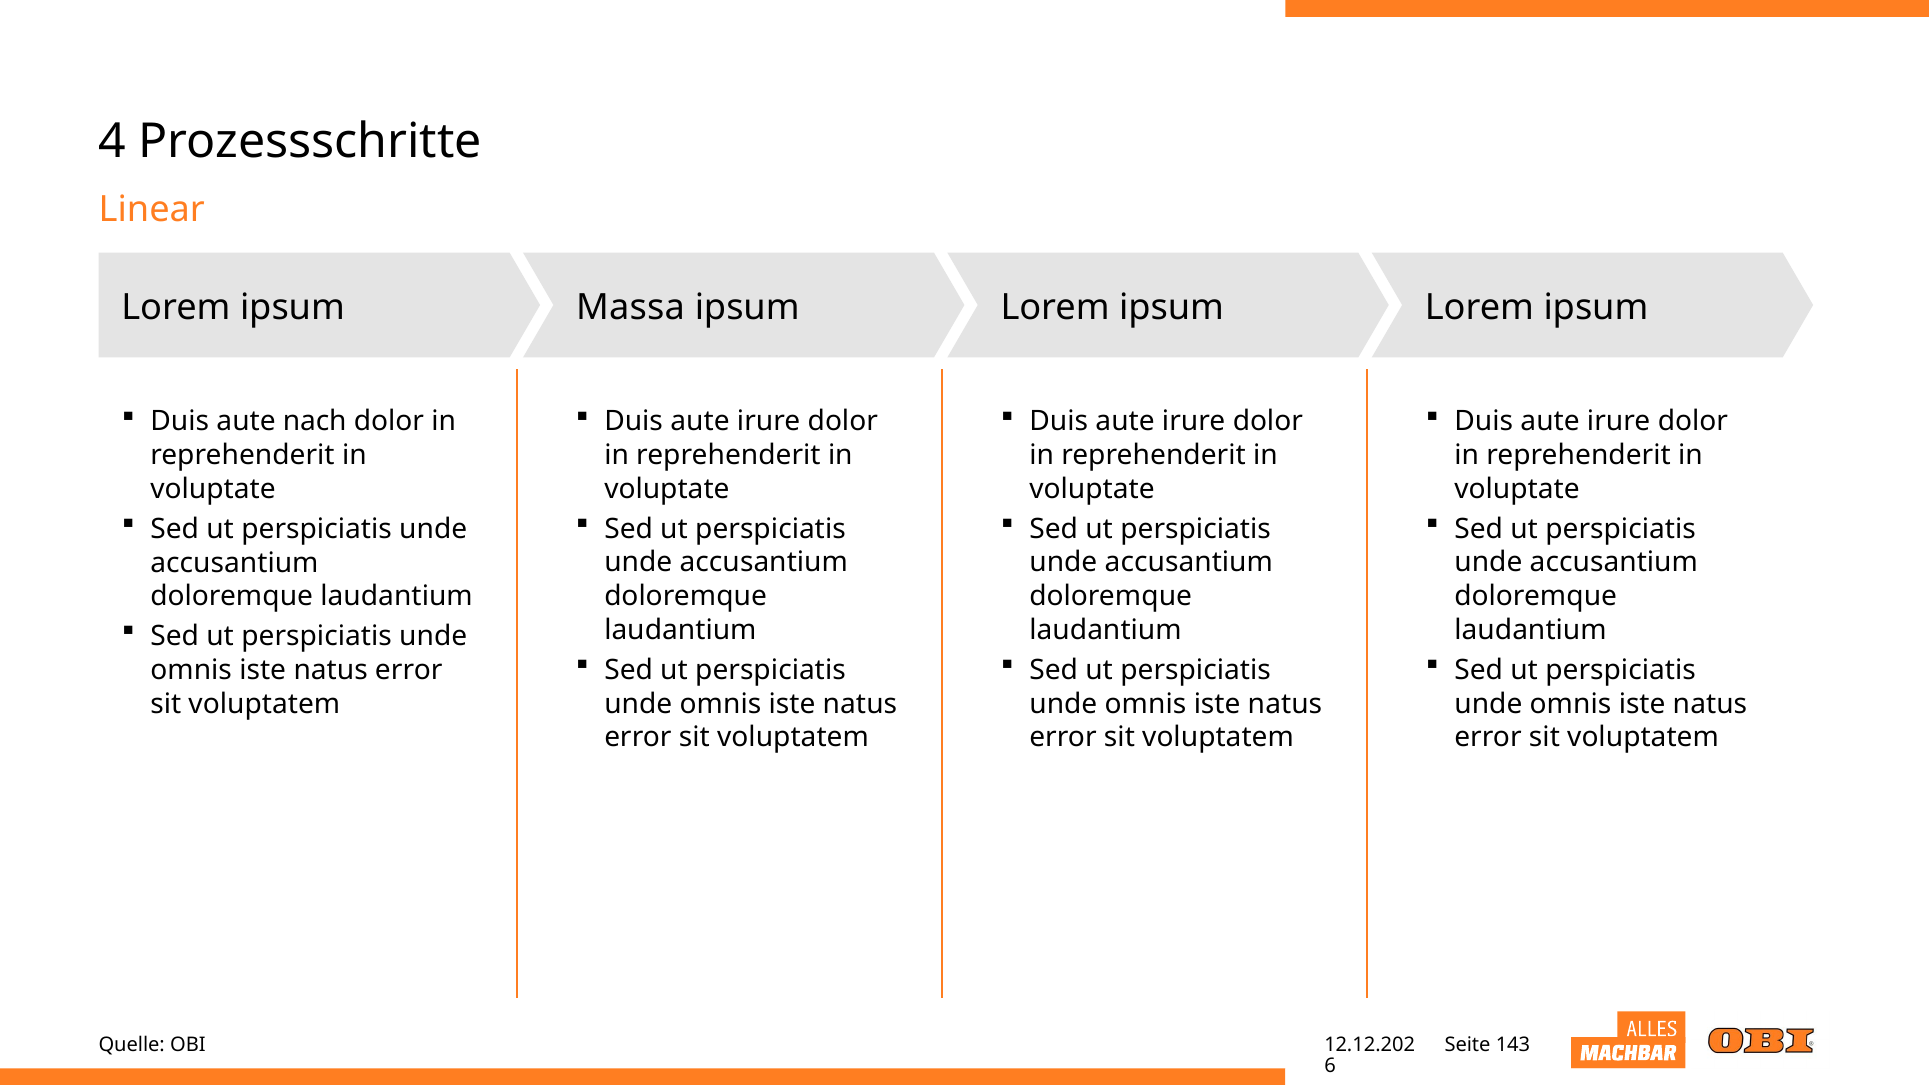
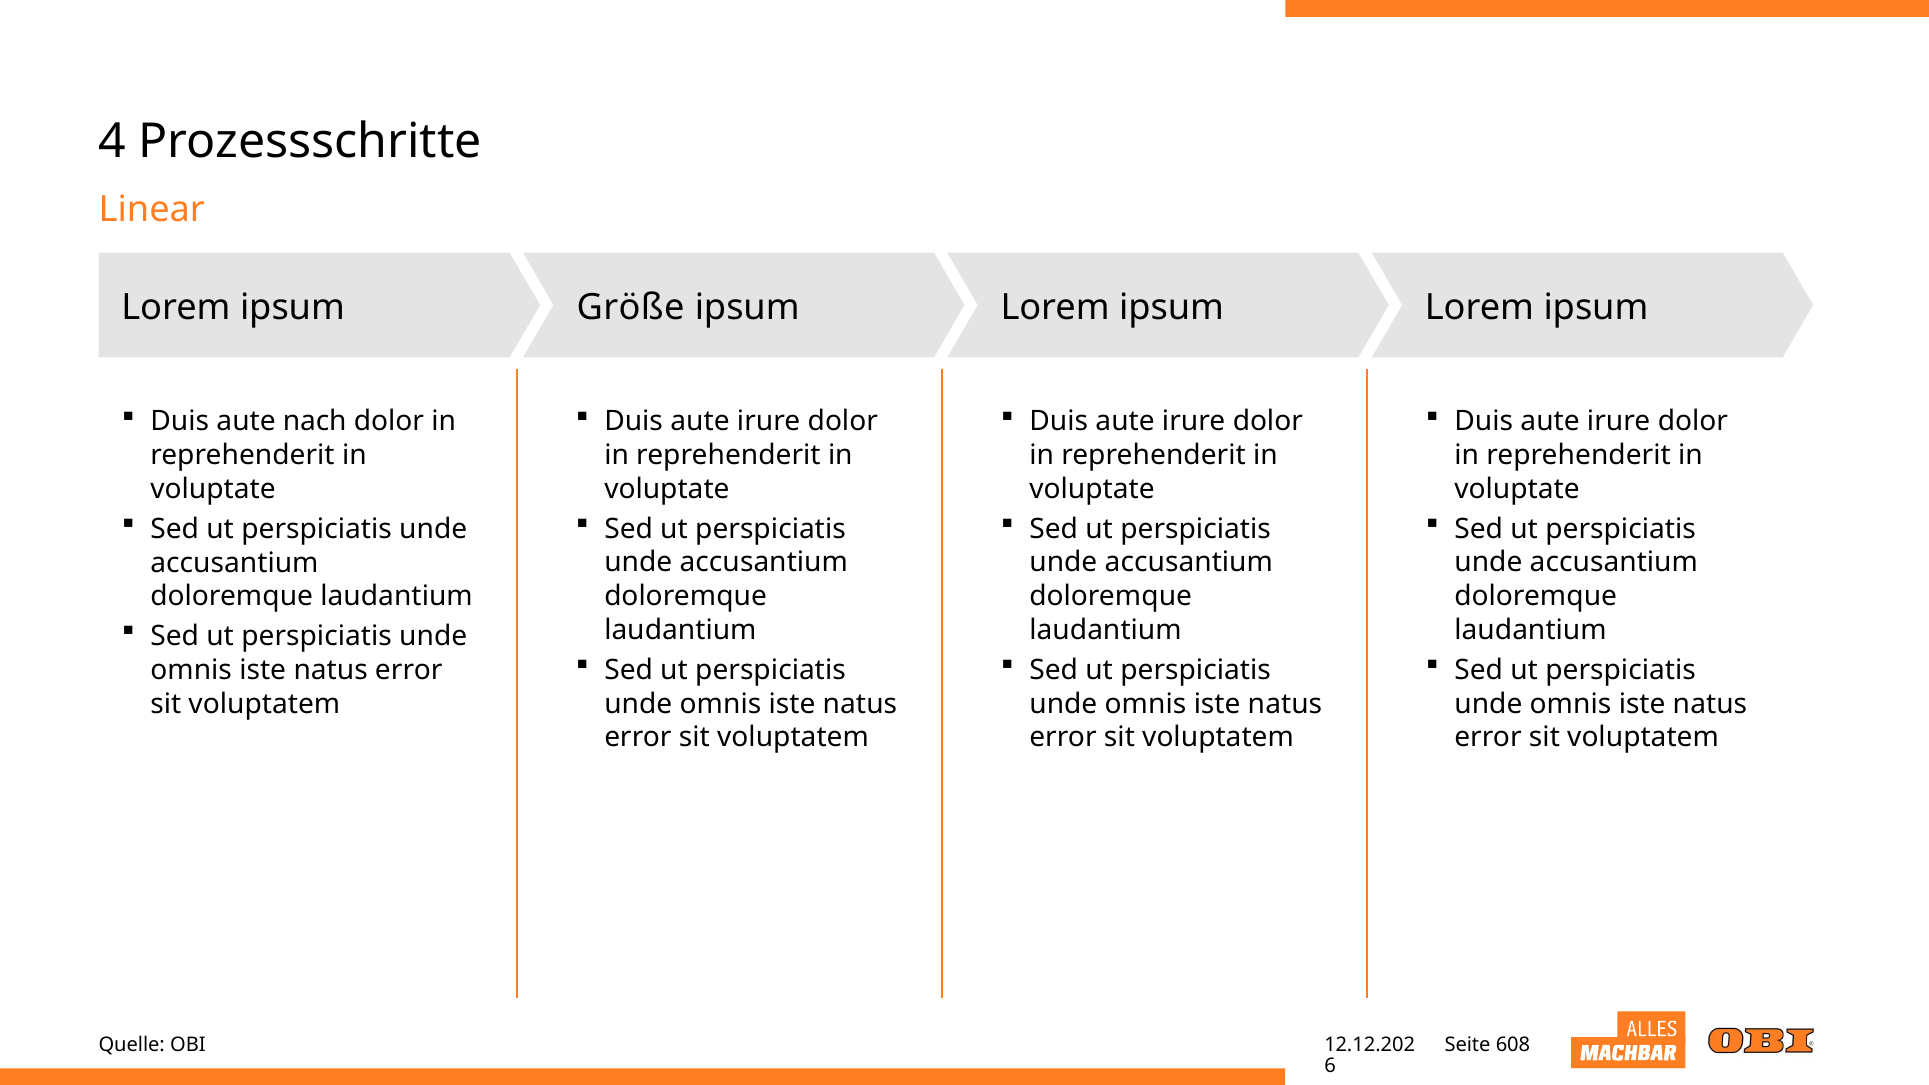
Massa: Massa -> Größe (631, 308)
143: 143 -> 608 (1513, 1045)
